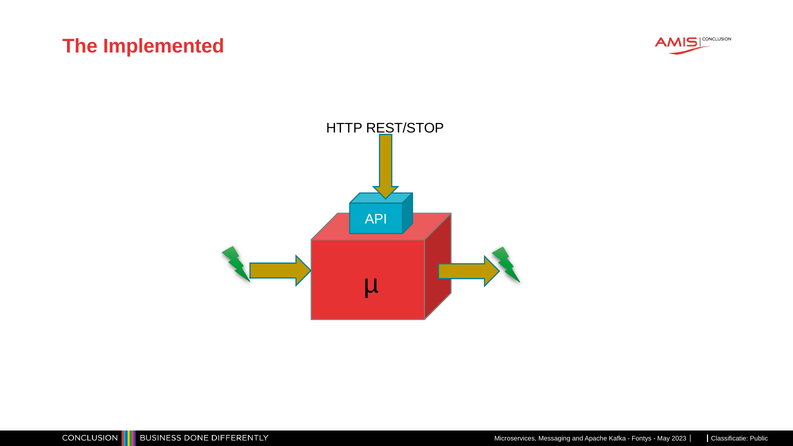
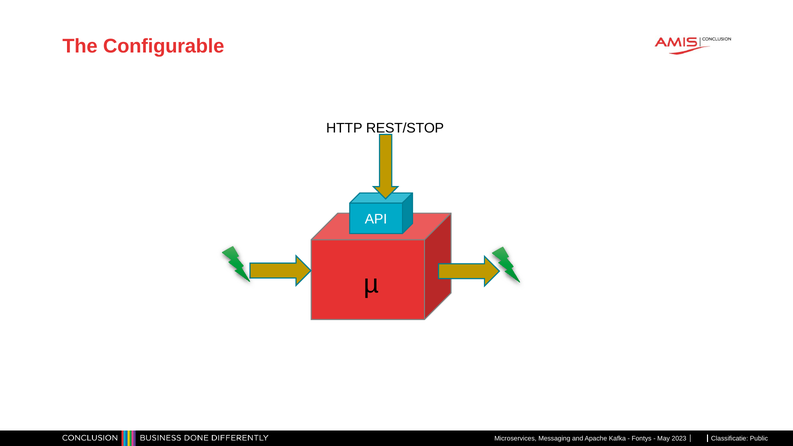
Implemented: Implemented -> Configurable (164, 46)
